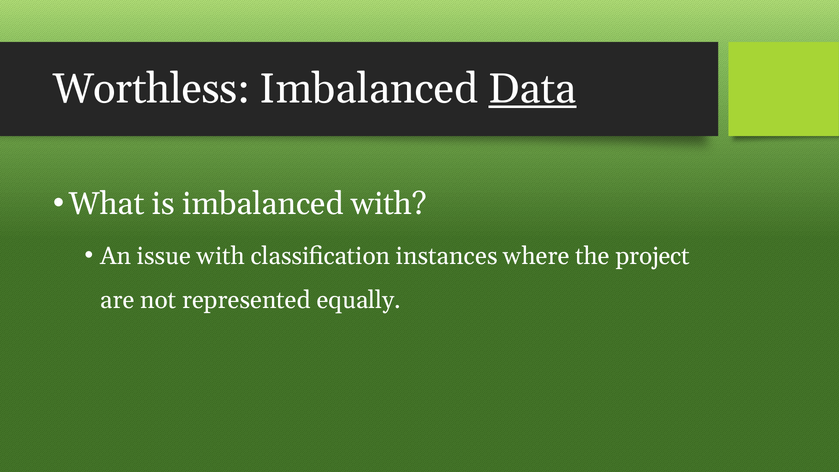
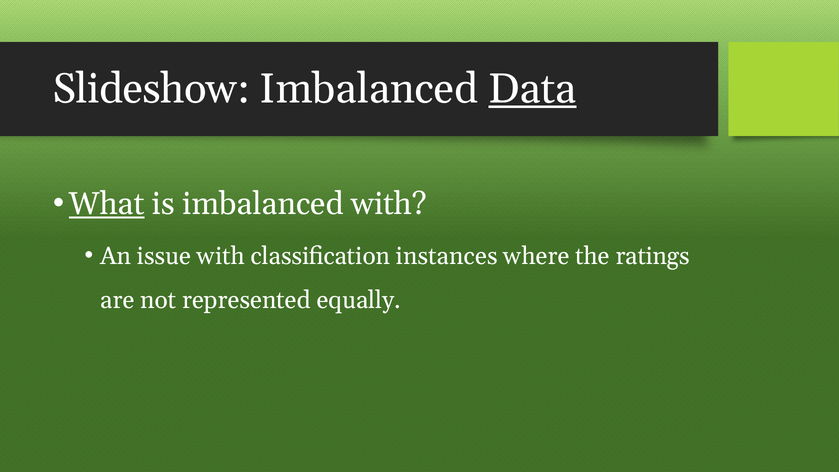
Worthless: Worthless -> Slideshow (151, 89)
What underline: none -> present (107, 204)
project: project -> ratings (653, 256)
